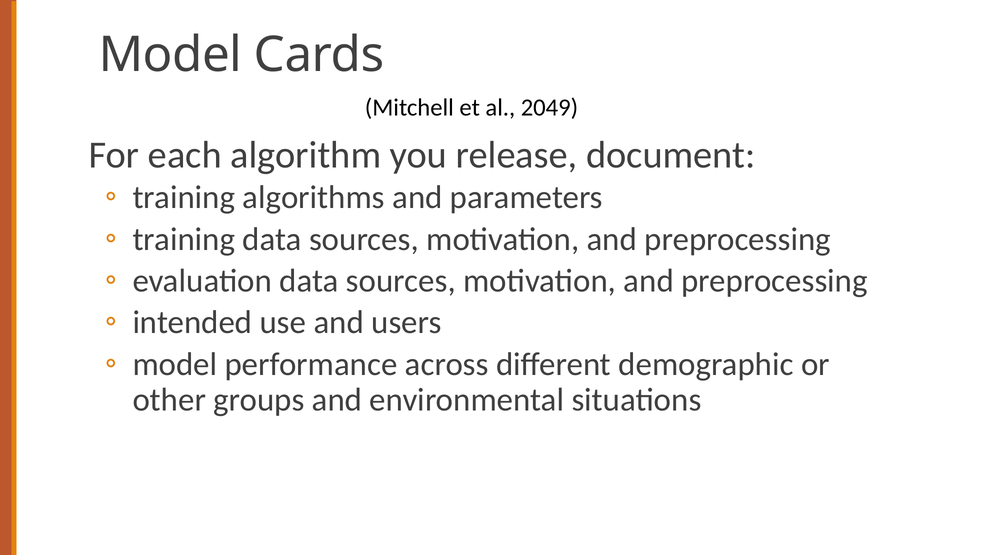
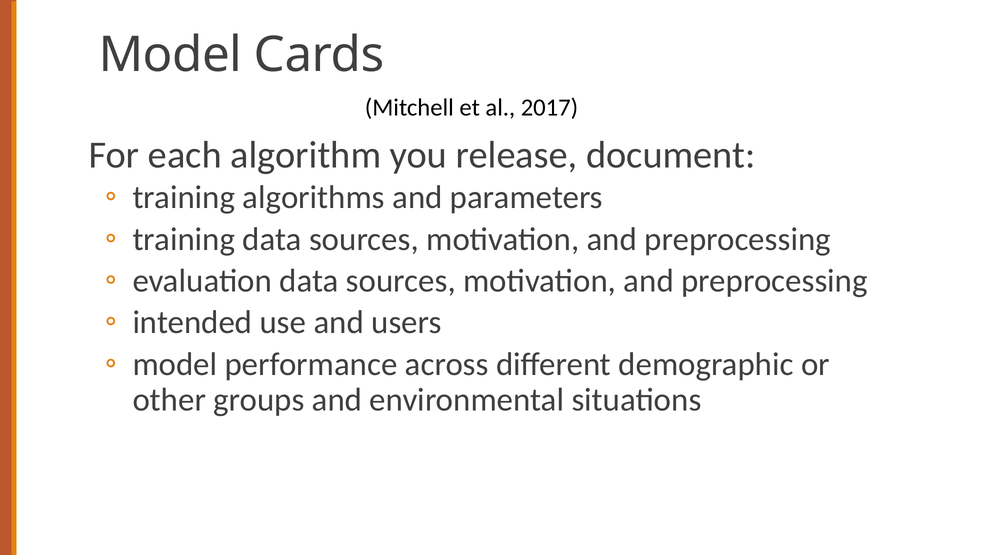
2049: 2049 -> 2017 (549, 108)
